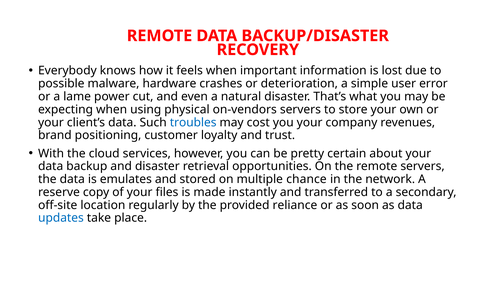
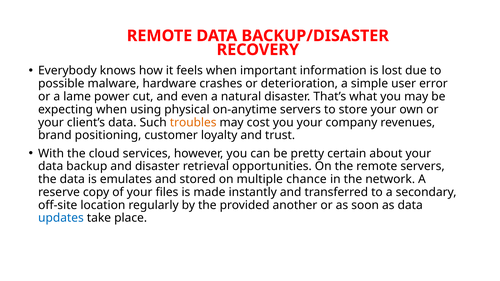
on-vendors: on-vendors -> on-anytime (245, 110)
troubles colour: blue -> orange (193, 122)
reliance: reliance -> another (295, 205)
